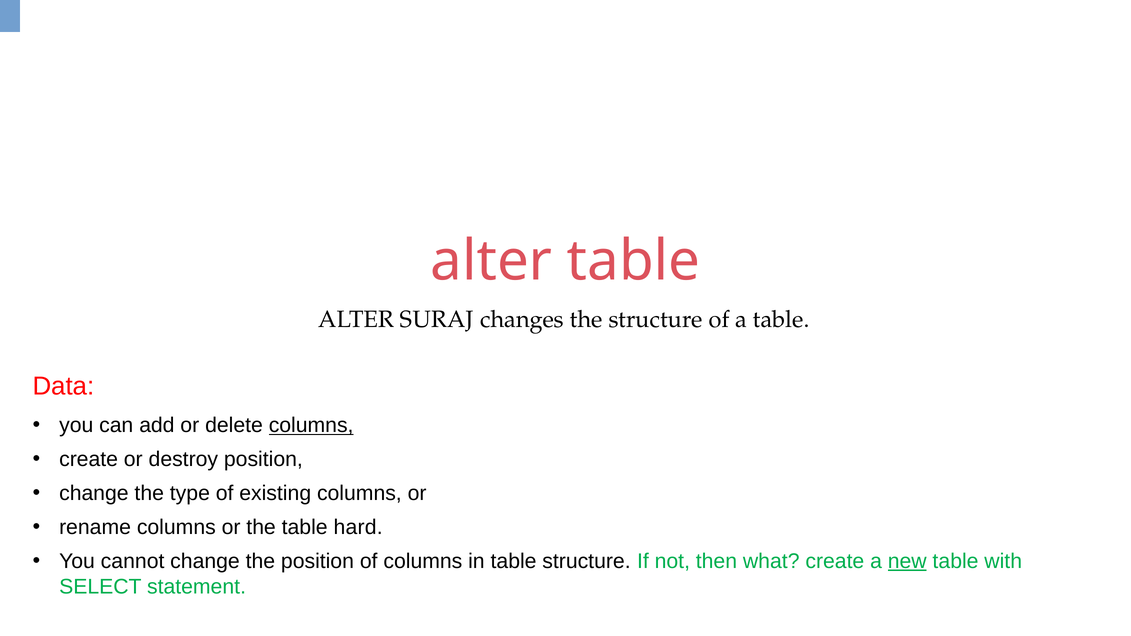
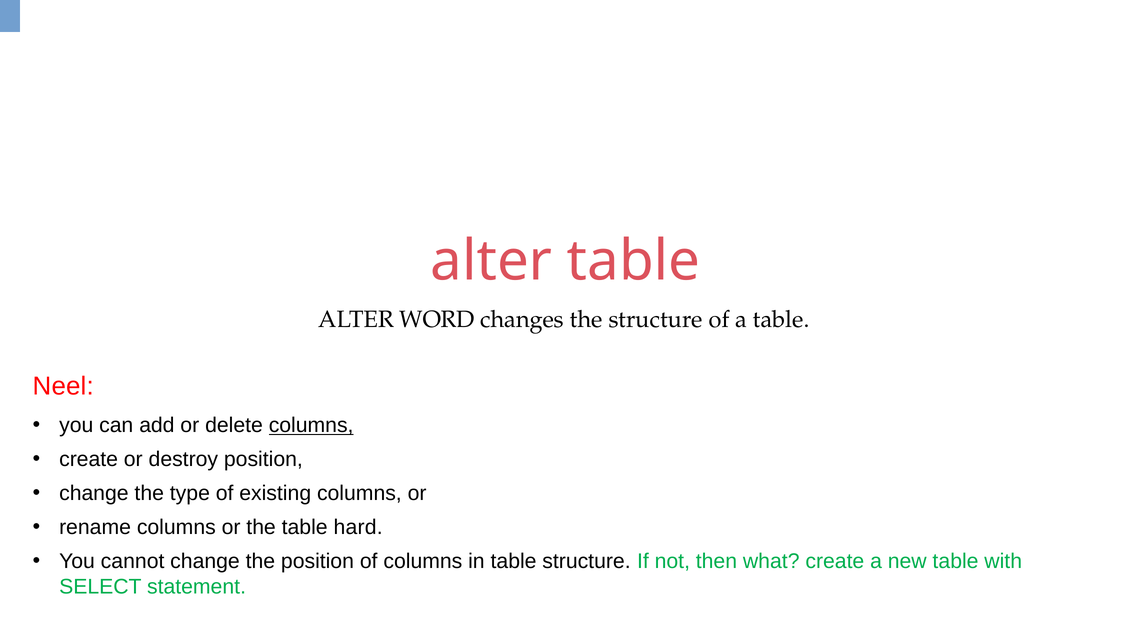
SURAJ: SURAJ -> WORD (437, 319)
Data: Data -> Neel (63, 386)
new underline: present -> none (907, 561)
